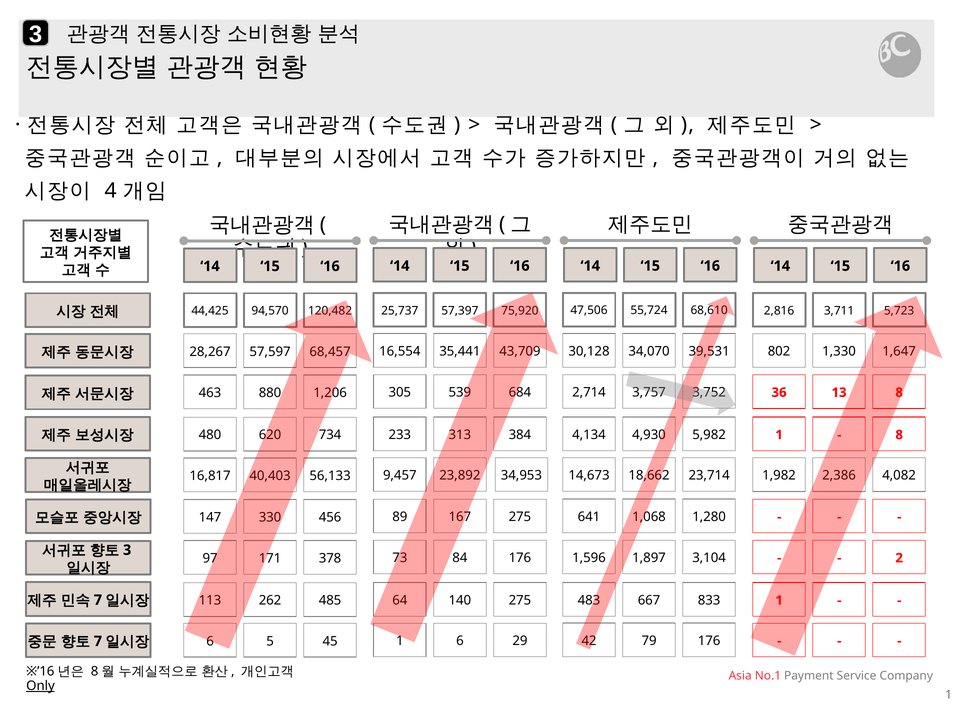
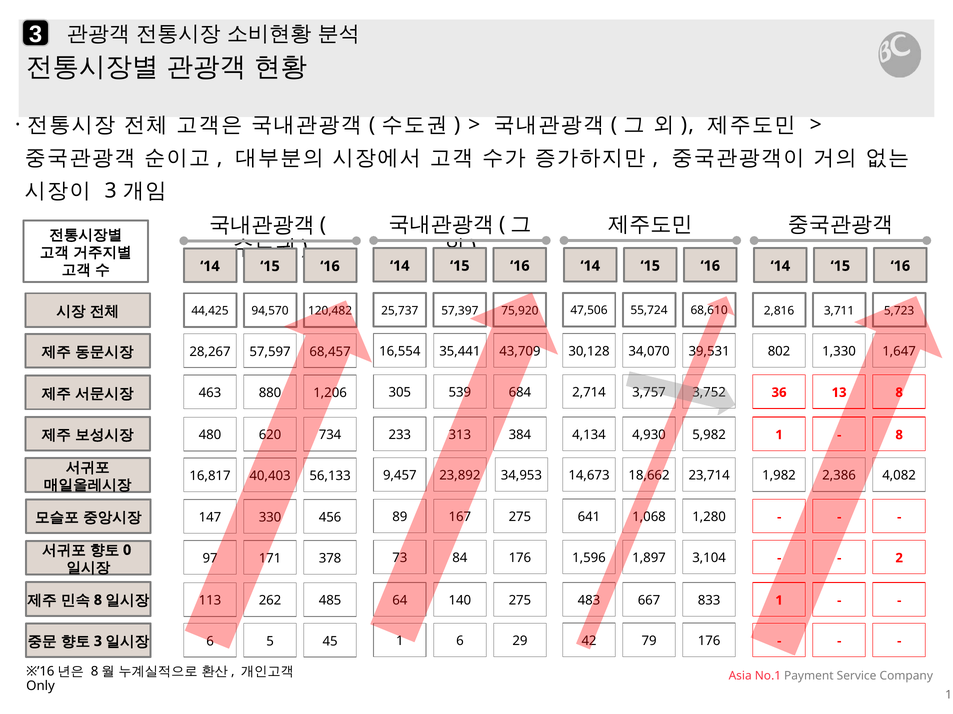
4: 4 -> 3 (111, 191)
3: 3 -> 0 (127, 551)
7: 7 -> 8 (98, 601)
7: 7 -> 3 (98, 642)
Only underline: present -> none (41, 687)
